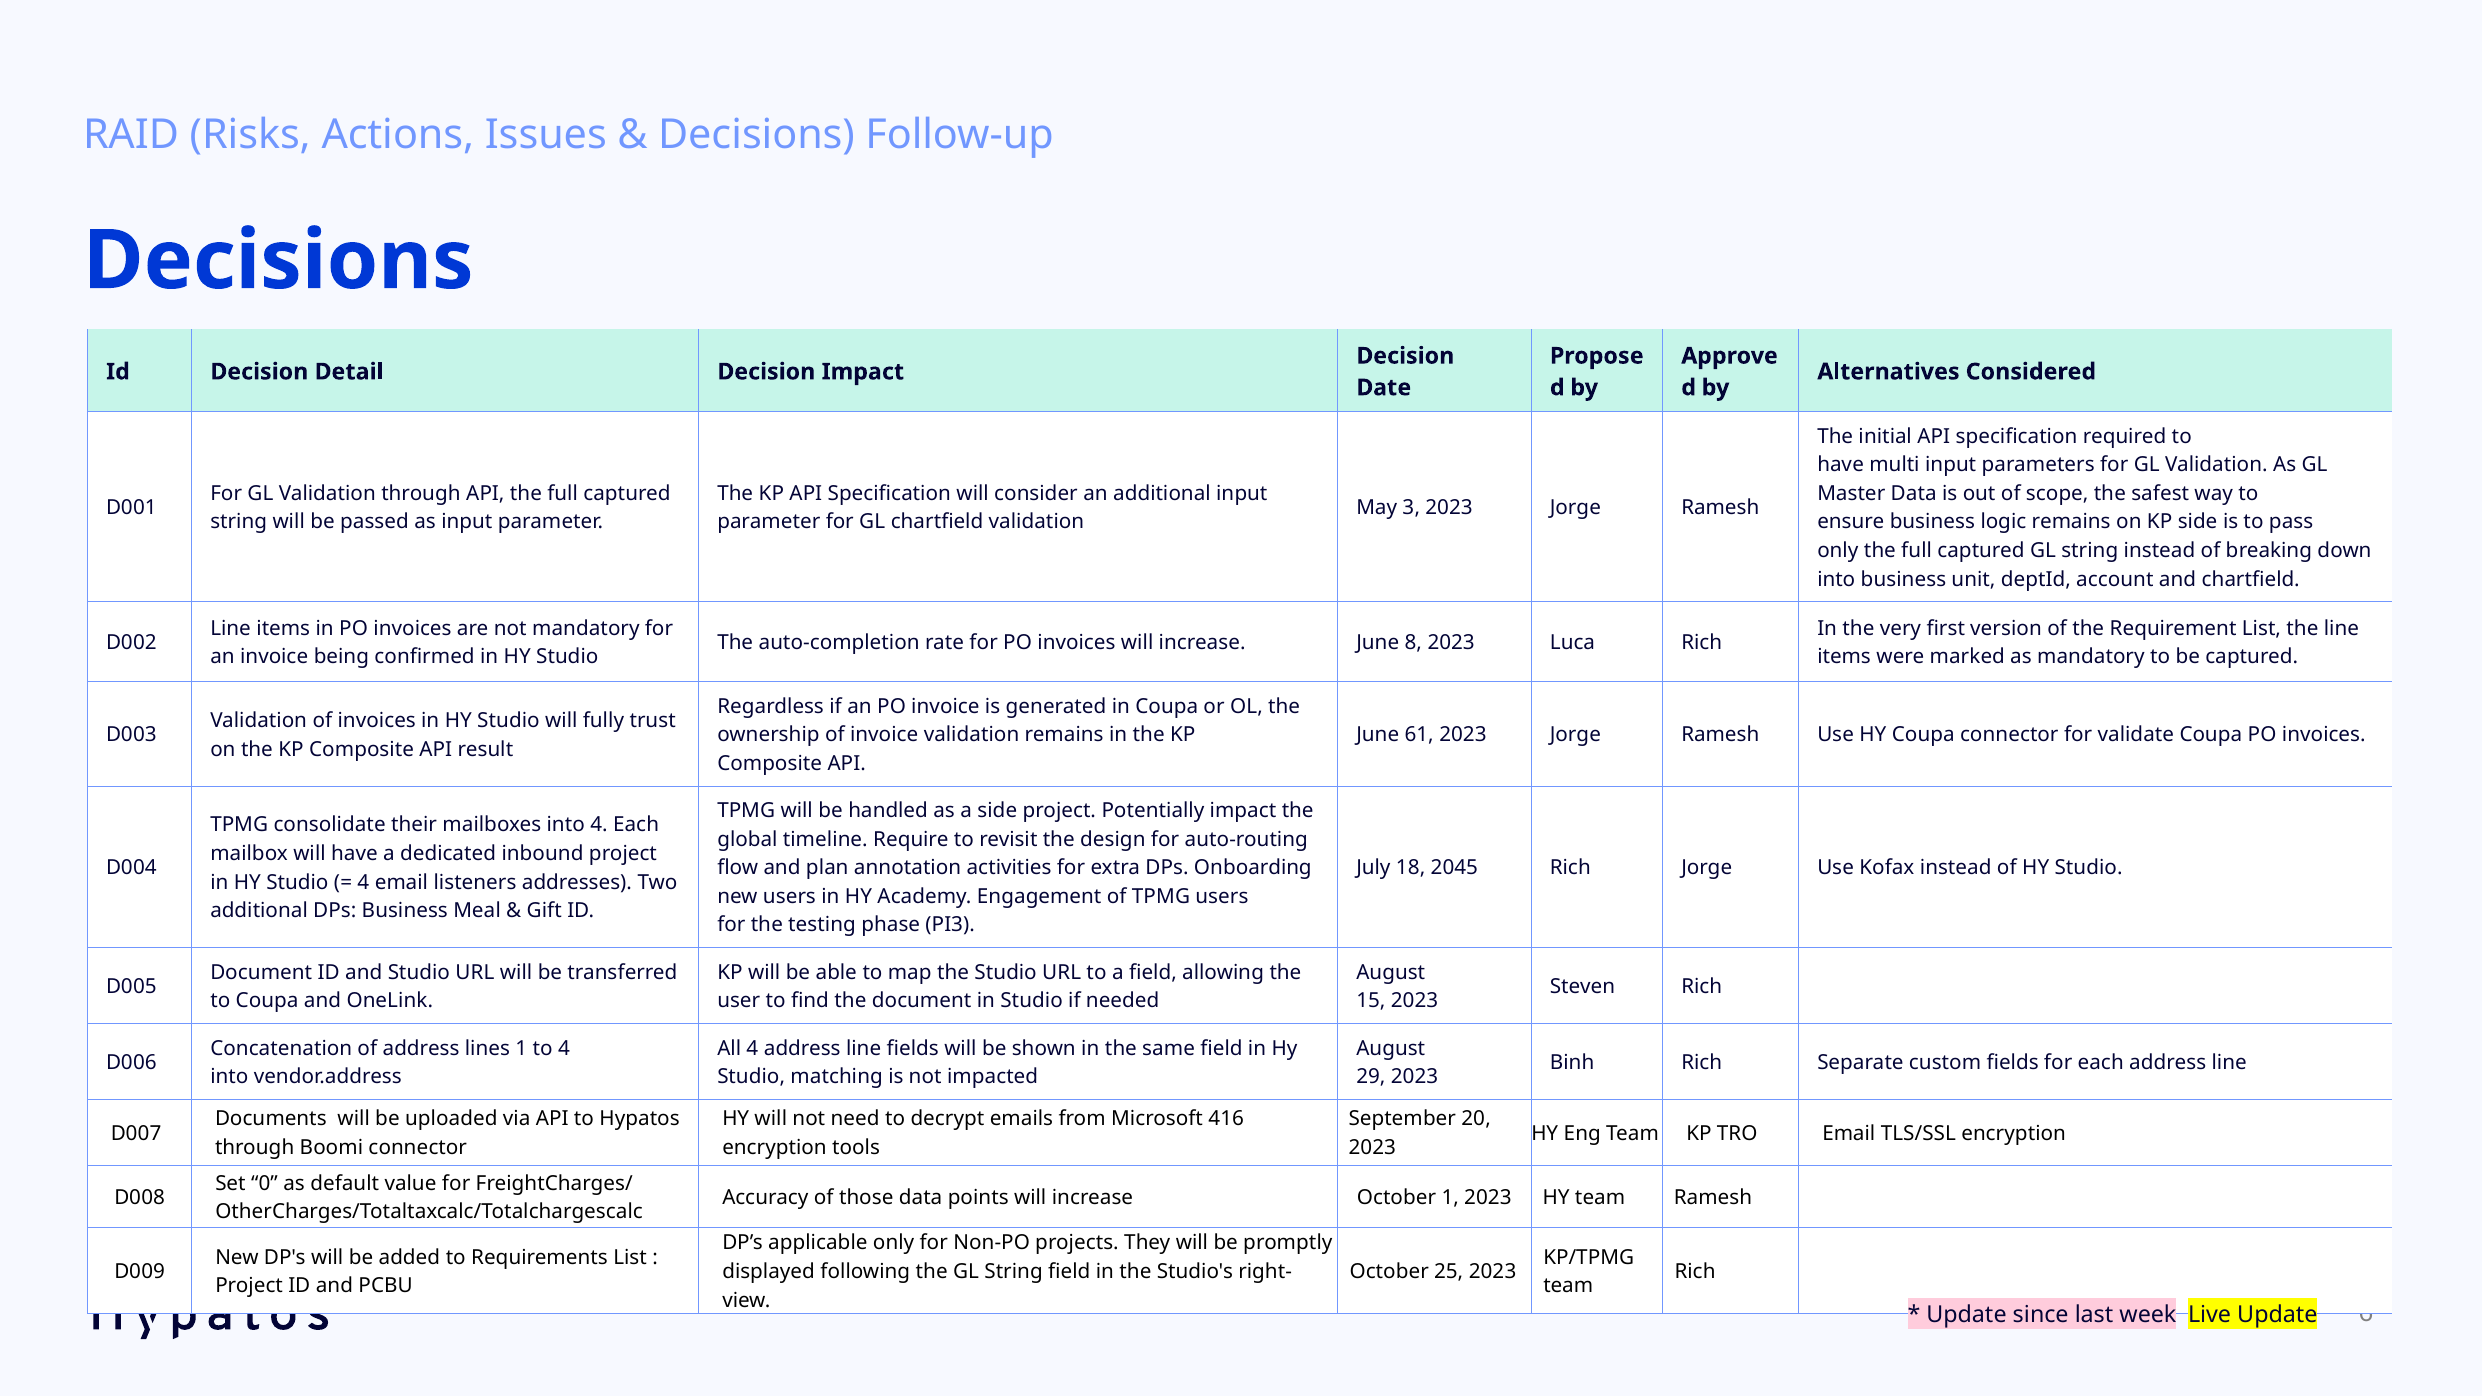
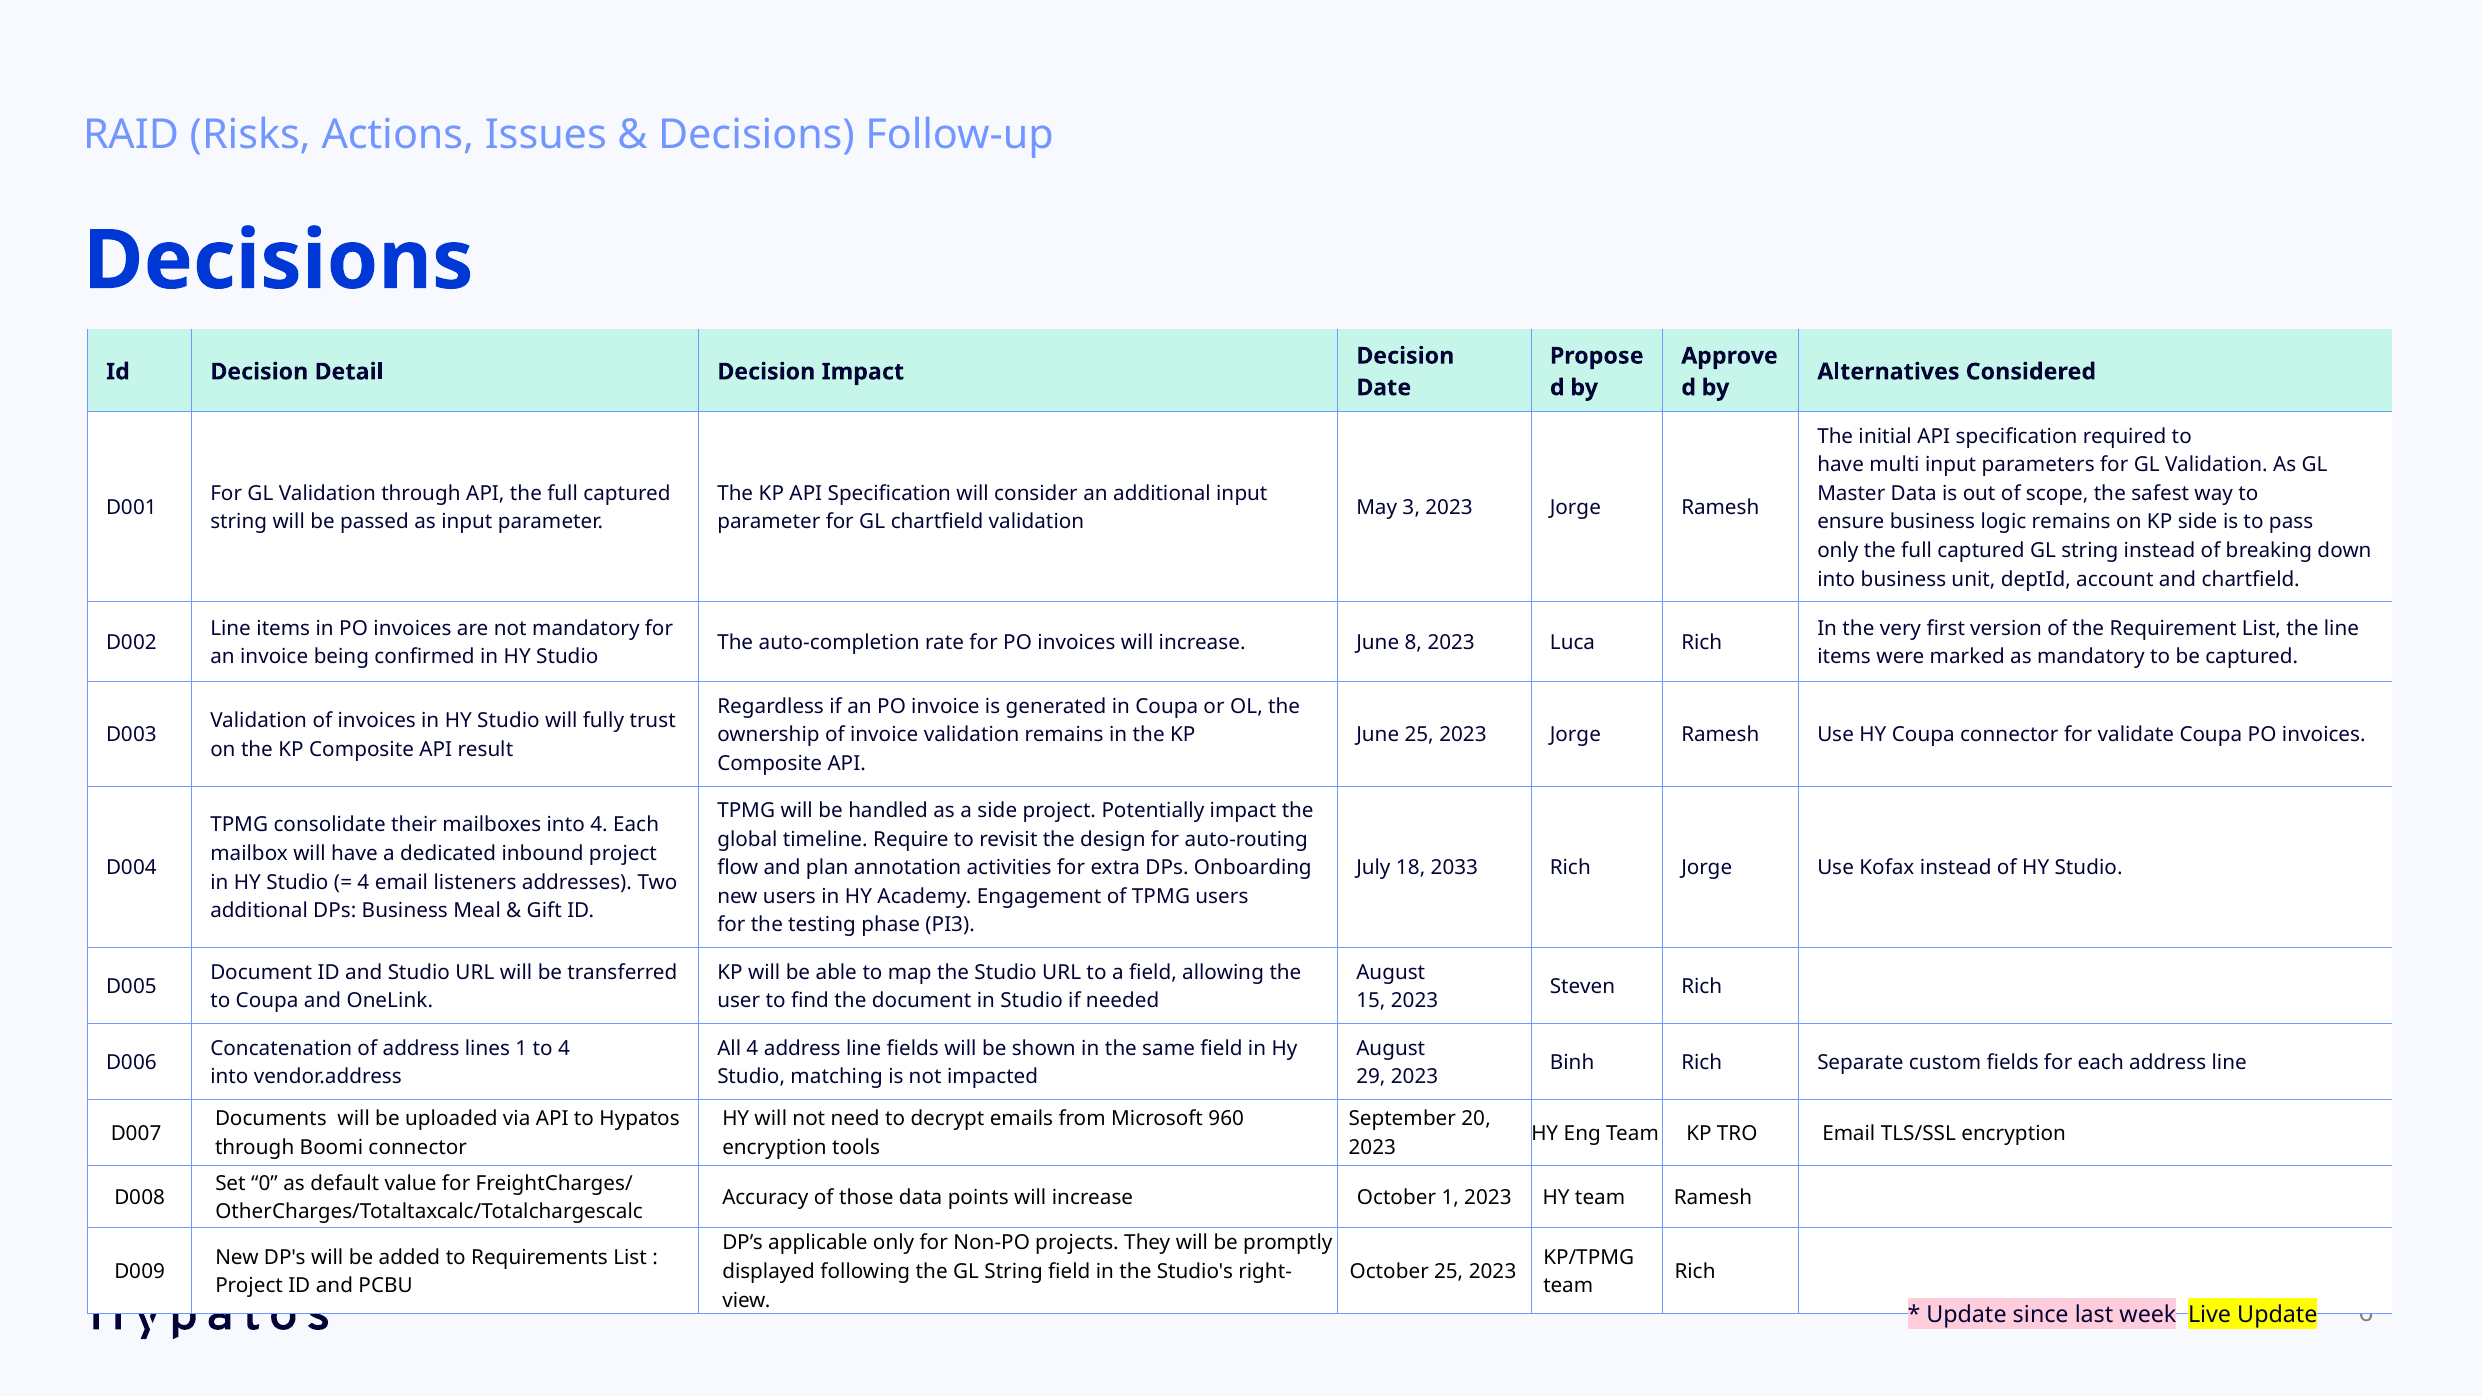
June 61: 61 -> 25 (1419, 735)
2045: 2045 -> 2033 (1454, 868)
416: 416 -> 960 (1226, 1119)
